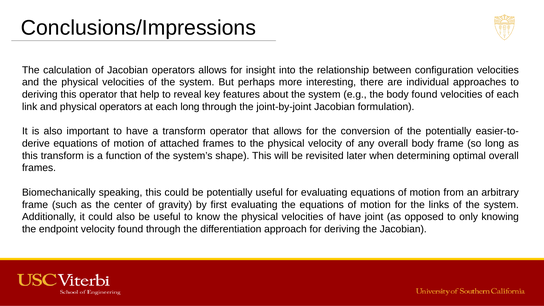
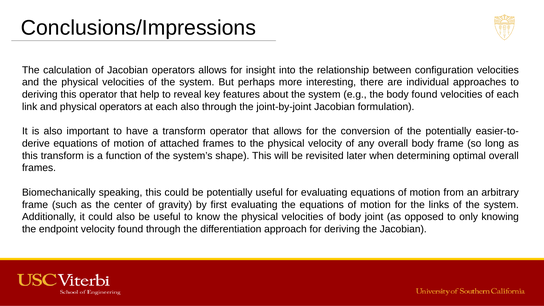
each long: long -> also (190, 107)
of have: have -> body (350, 217)
